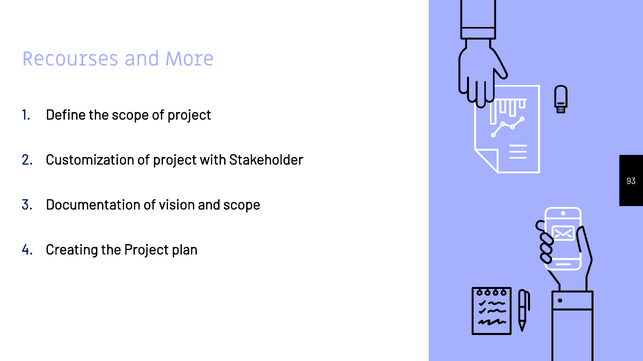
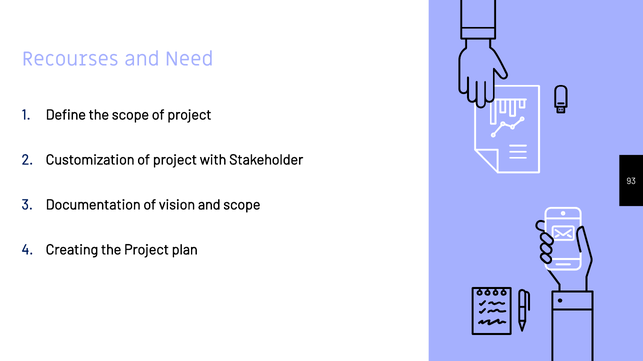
More: More -> Need (189, 59)
